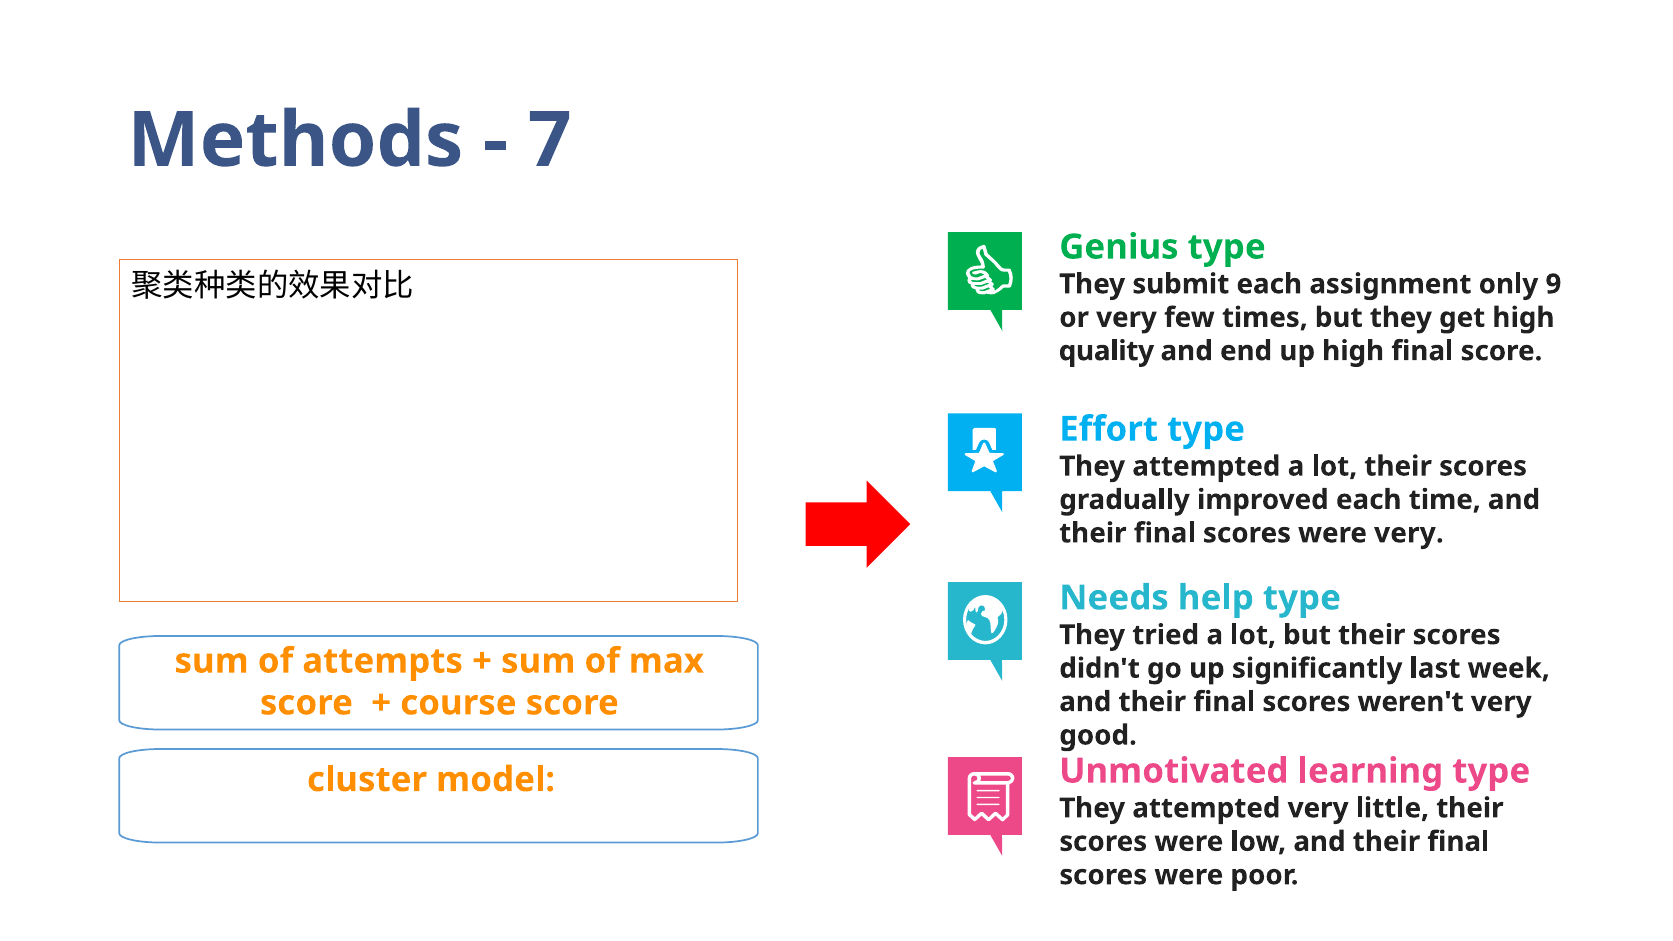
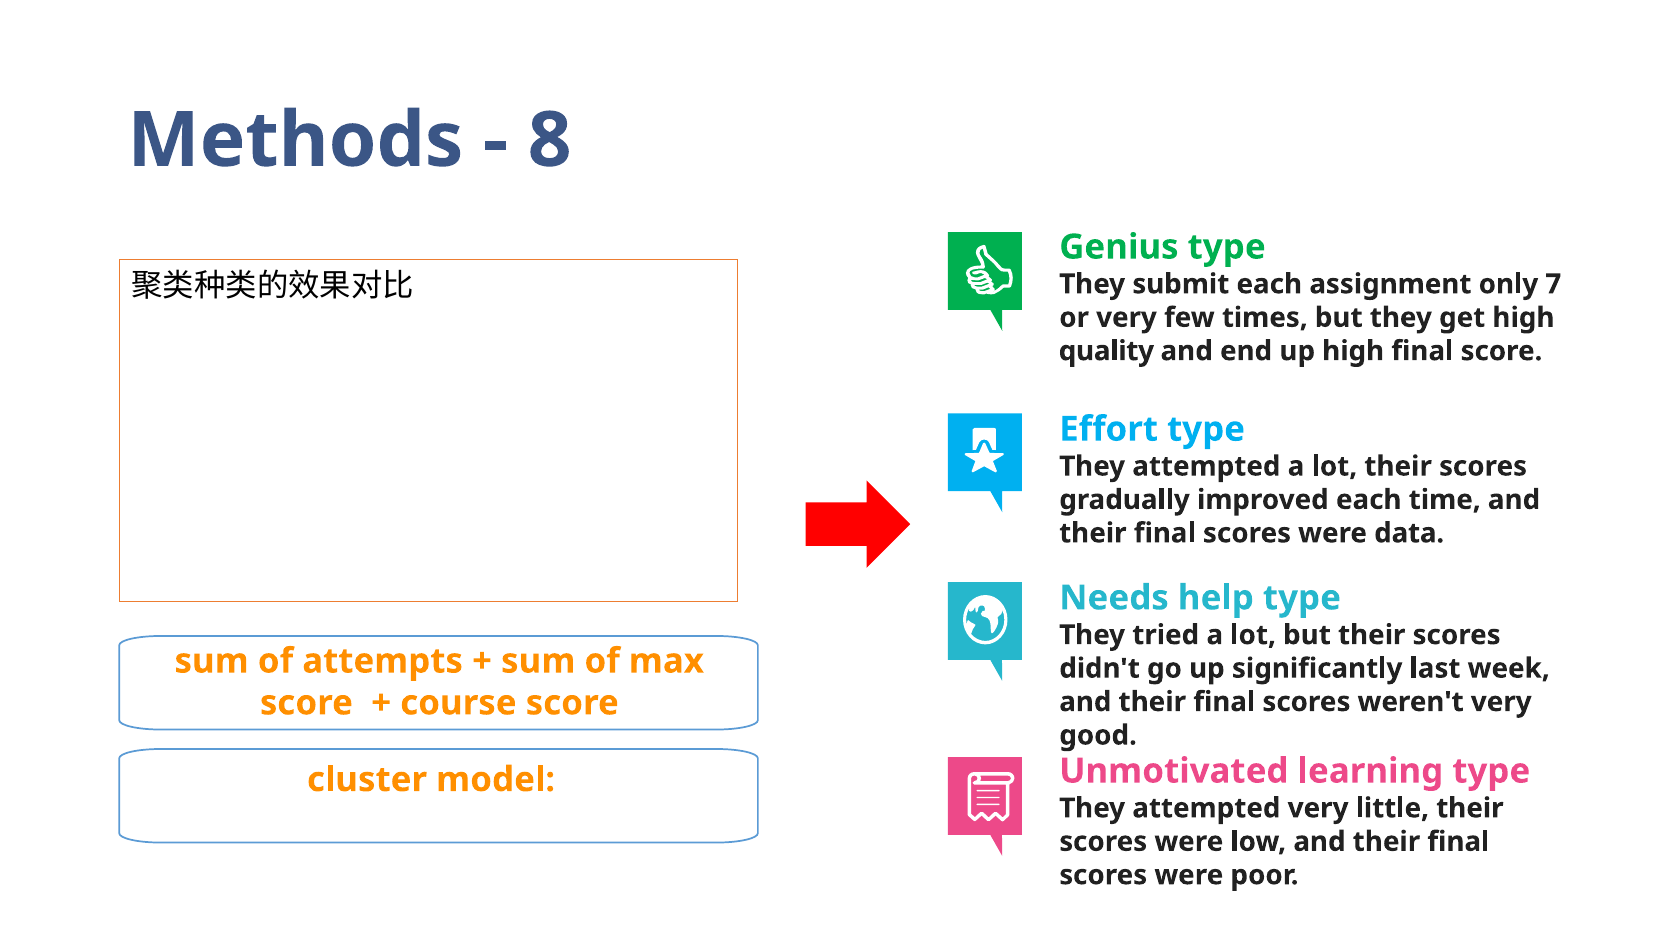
7: 7 -> 8 (550, 141)
9: 9 -> 7 (1553, 284)
were very: very -> data (1409, 533)
